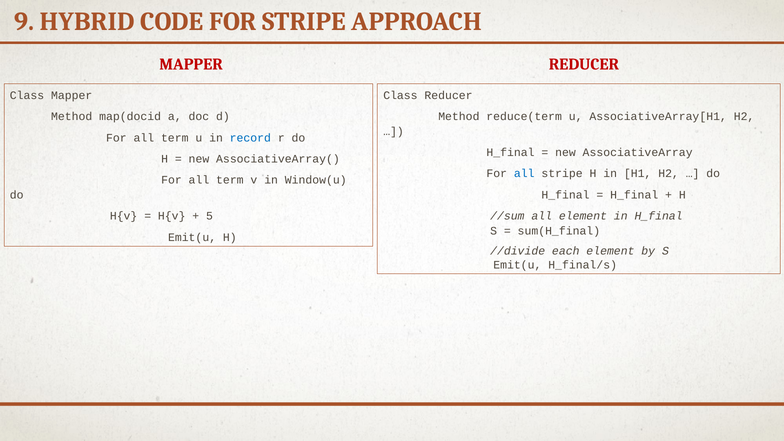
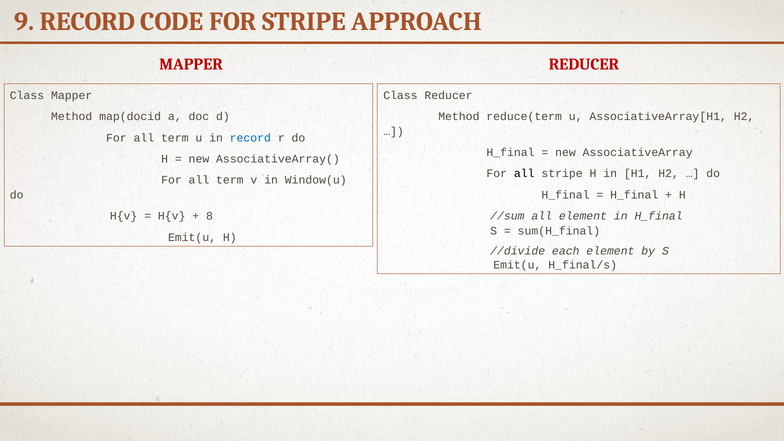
9 HYBRID: HYBRID -> RECORD (87, 22)
all colour: blue -> black (524, 174)
5: 5 -> 8 (209, 216)
